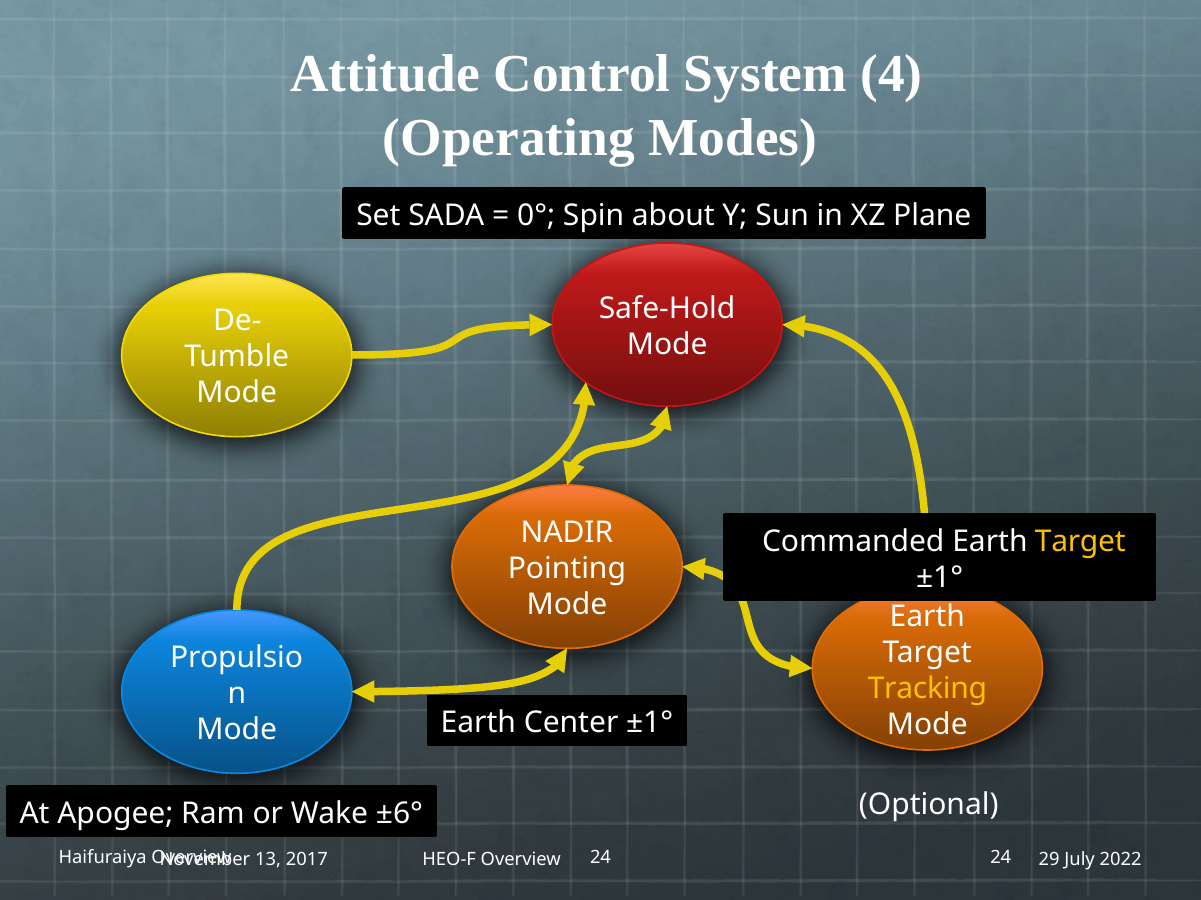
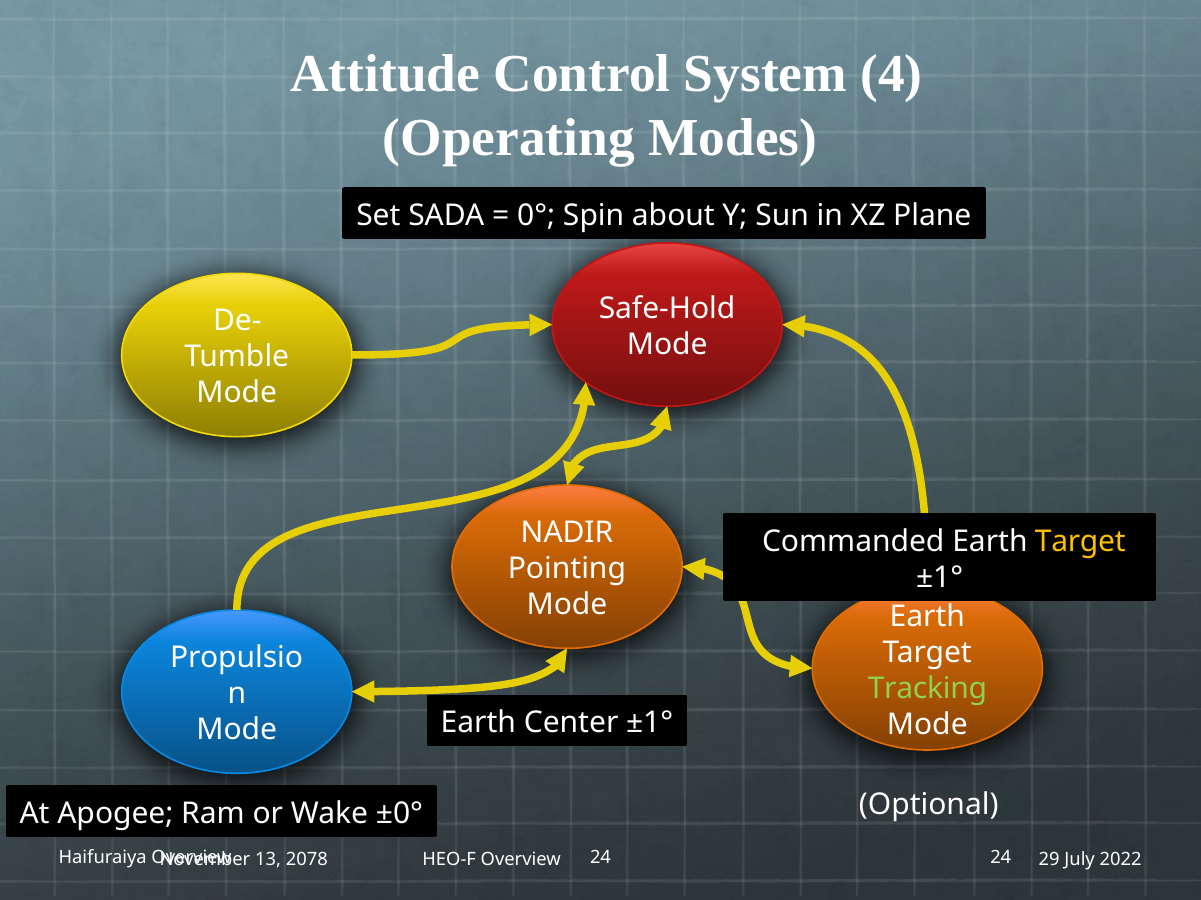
Tracking colour: yellow -> light green (927, 689)
±6°: ±6° -> ±0° (399, 814)
2017: 2017 -> 2078 (307, 860)
